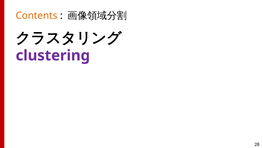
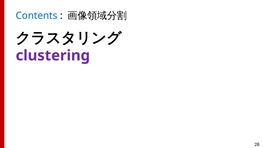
Contents colour: orange -> blue (37, 16)
